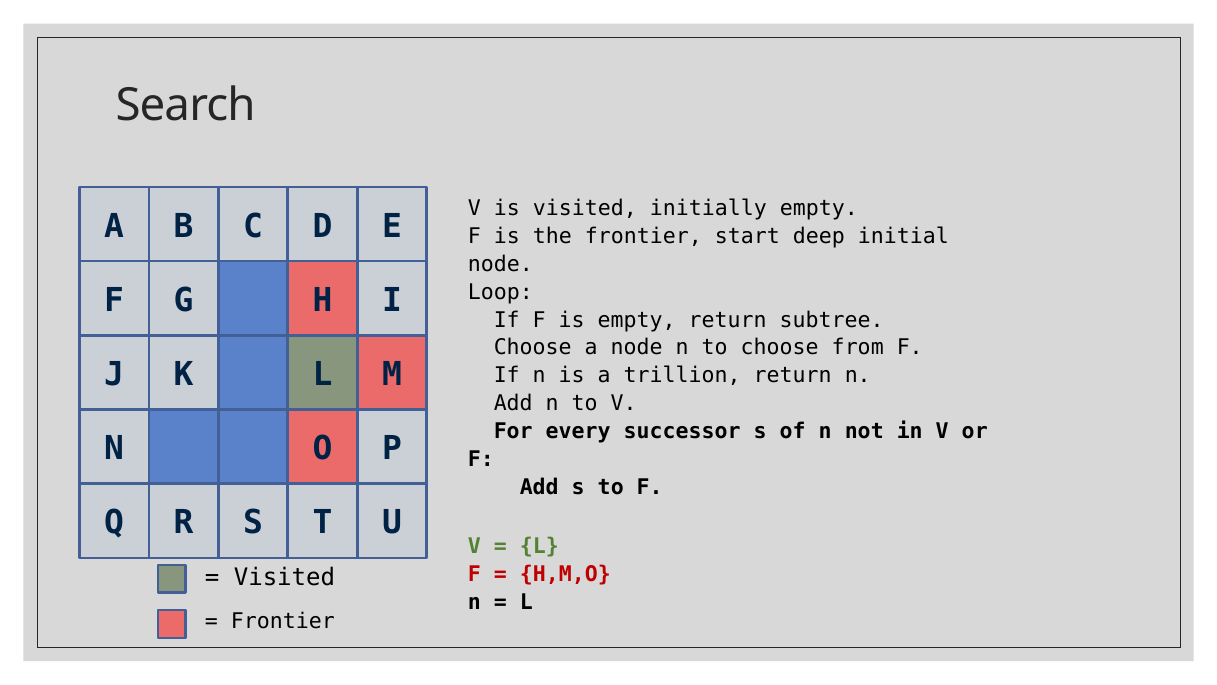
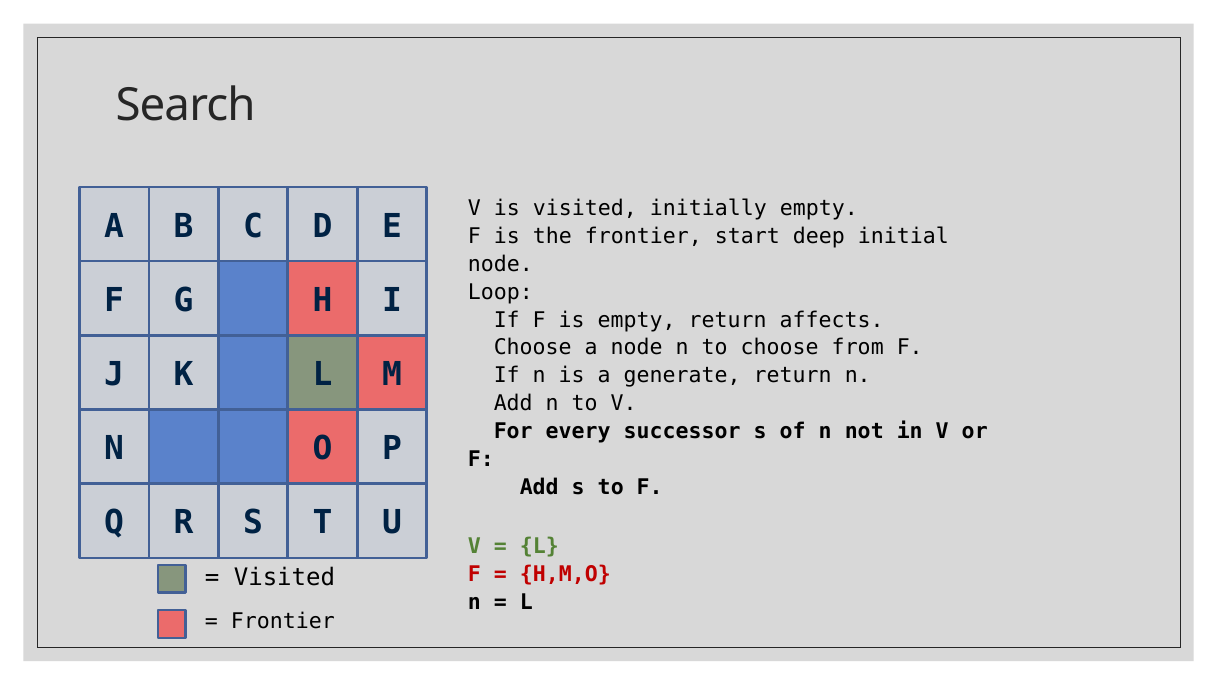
subtree: subtree -> affects (832, 320)
trillion: trillion -> generate (682, 376)
